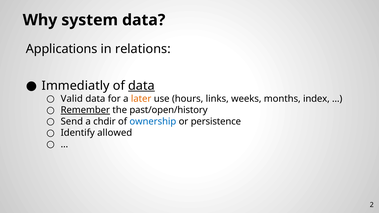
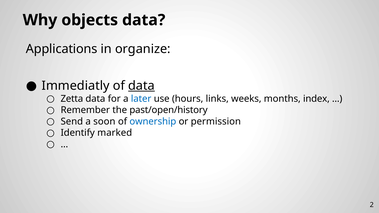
system: system -> objects (90, 20)
relations: relations -> organize (143, 49)
Valid: Valid -> Zetta (72, 99)
later colour: orange -> blue (141, 99)
Remember underline: present -> none (85, 110)
chdir: chdir -> soon (104, 122)
persistence: persistence -> permission (216, 122)
allowed: allowed -> marked (115, 133)
